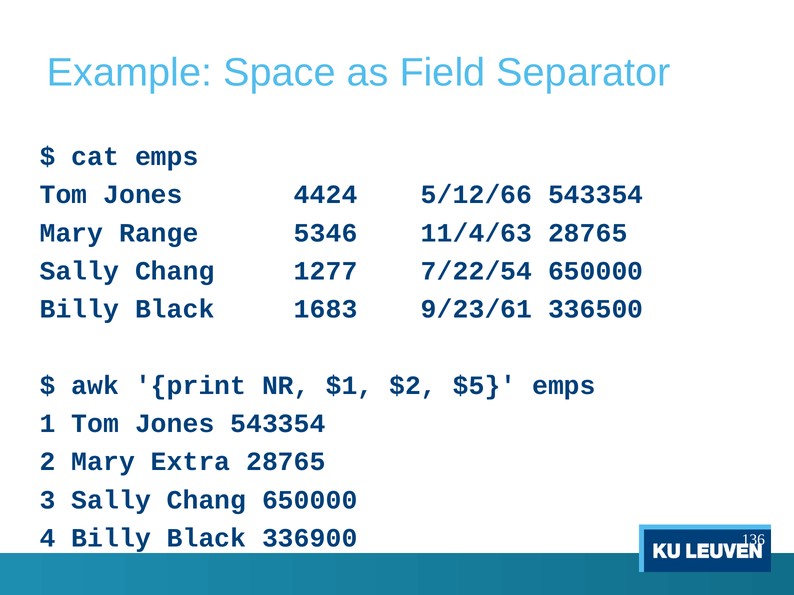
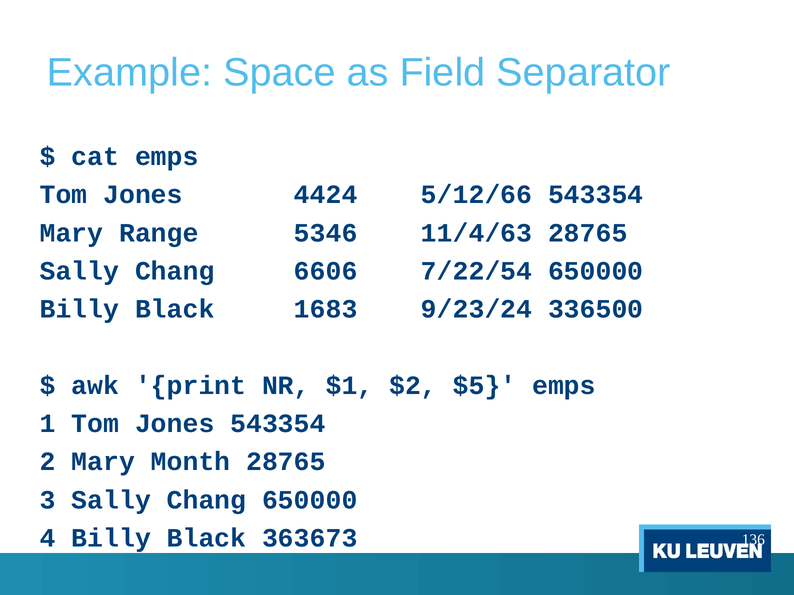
1277: 1277 -> 6606 (326, 271)
9/23/61: 9/23/61 -> 9/23/24 (477, 309)
Extra: Extra -> Month (191, 462)
336900: 336900 -> 363673 (310, 538)
